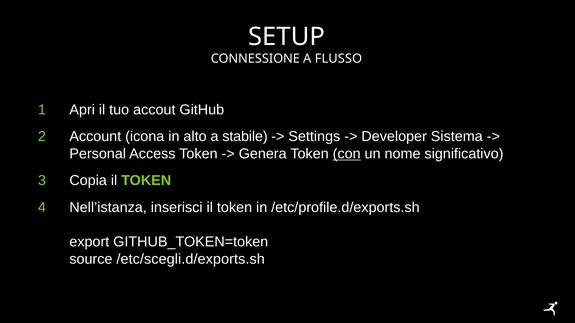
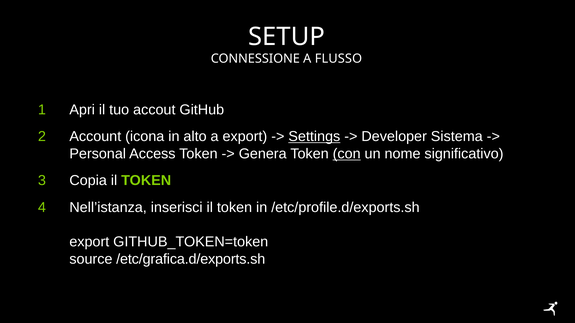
a stabile: stabile -> export (245, 137)
Settings underline: none -> present (314, 137)
/etc/scegli.d/exports.sh: /etc/scegli.d/exports.sh -> /etc/grafica.d/exports.sh (191, 259)
